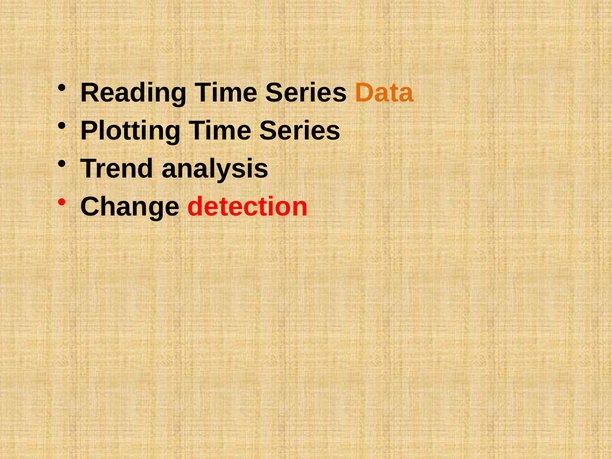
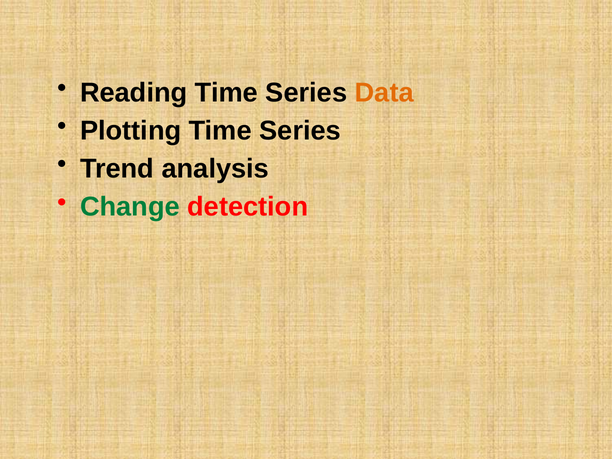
Change colour: black -> green (130, 207)
